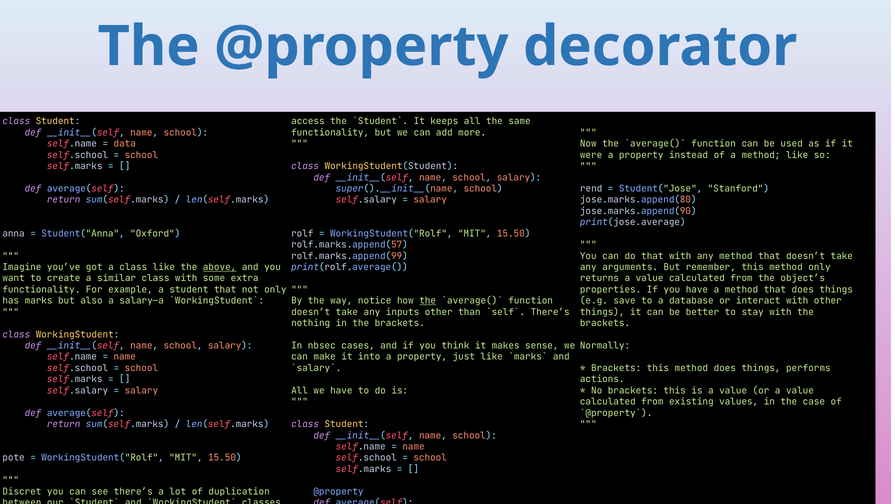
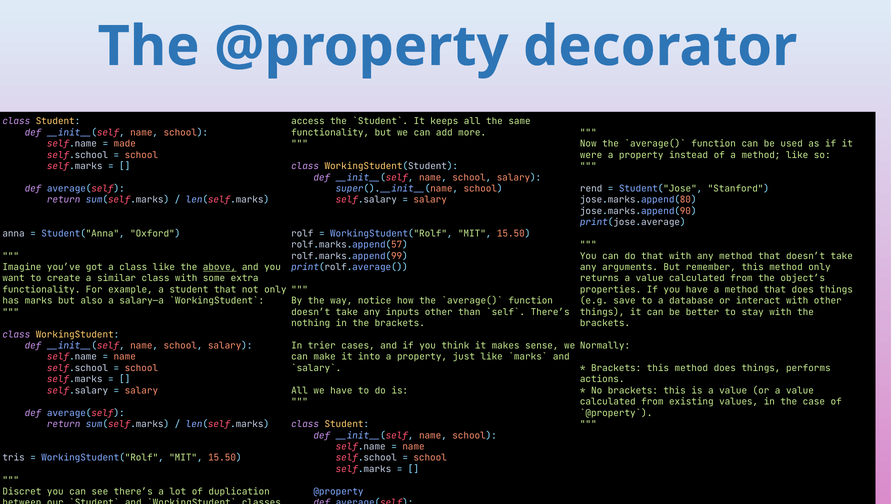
data: data -> made (125, 144)
the underline: present -> none (428, 300)
nbsec: nbsec -> trier (322, 345)
pote: pote -> tris (14, 457)
